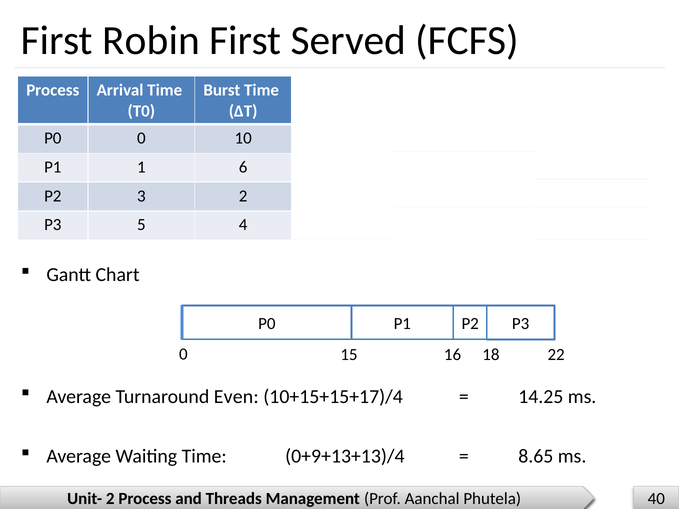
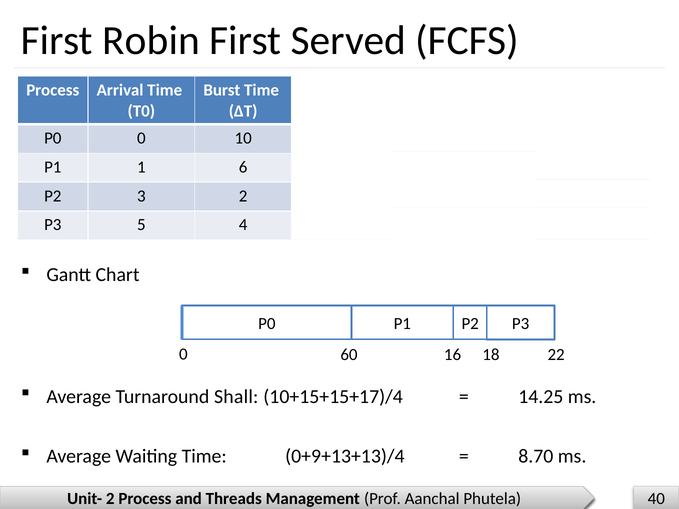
0 15: 15 -> 60 (349, 355)
Even: Even -> Shall (236, 397)
8.65: 8.65 -> 8.70 (536, 456)
